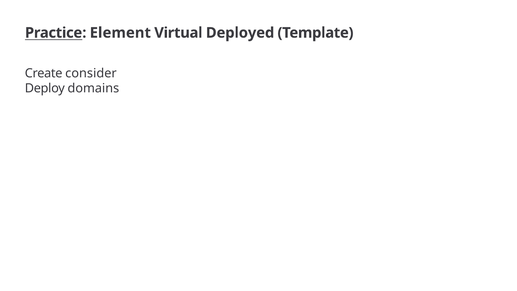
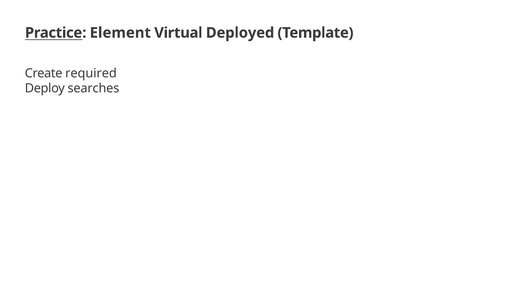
consider: consider -> required (91, 73)
domains: domains -> searches (93, 88)
